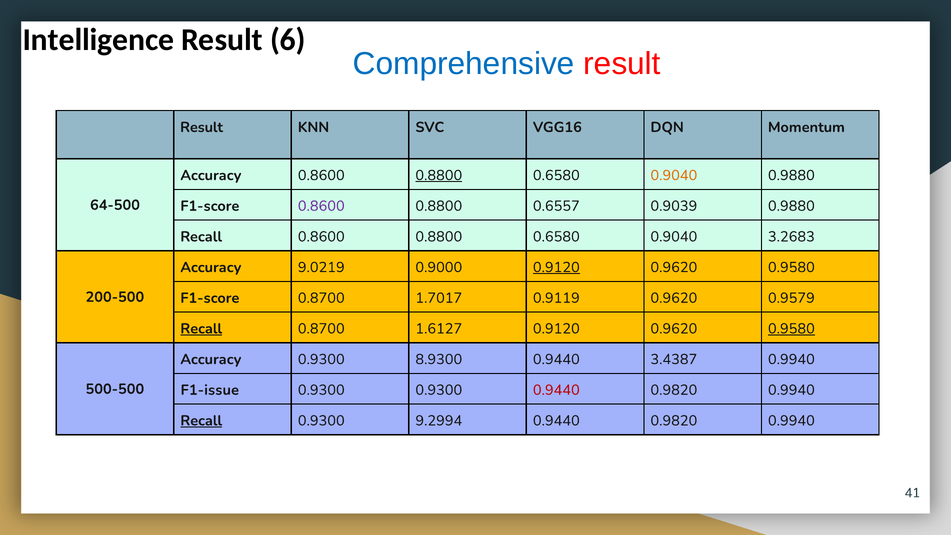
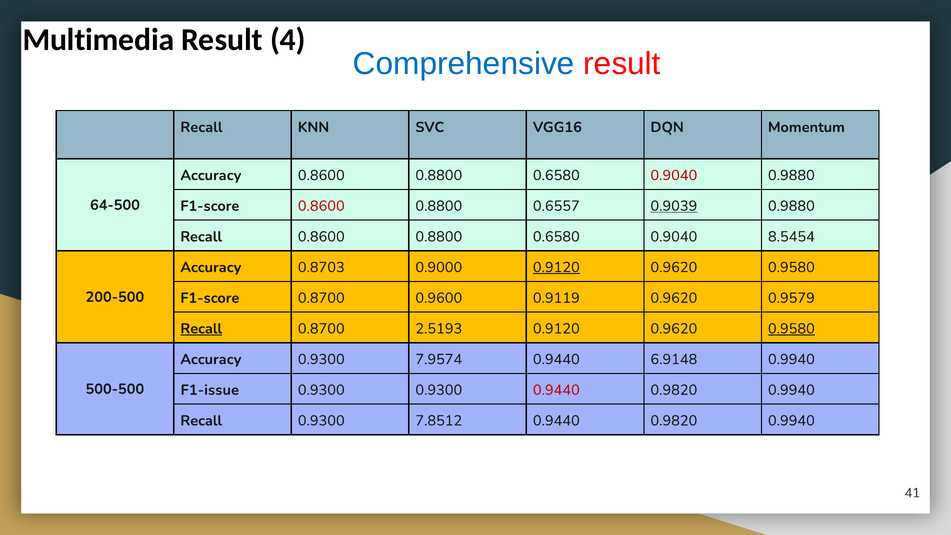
Intelligence: Intelligence -> Multimedia (98, 40)
6: 6 -> 4 (288, 40)
Result: Result -> Recall (201, 127)
0.8800 underline: present -> none (439, 175)
0.9040 colour: orange -> red (674, 175)
0.8600 colour: purple -> red (321, 206)
0.9039 underline: none -> present (674, 206)
3.2683: 3.2683 -> 8.5454 (791, 237)
9.0219: 9.0219 -> 0.8703 (321, 267)
1.7017: 1.7017 -> 0.9600 (439, 298)
1.6127: 1.6127 -> 2.5193 (439, 329)
8.9300: 8.9300 -> 7.9574 (439, 359)
3.4387: 3.4387 -> 6.9148 (674, 359)
Recall underline: present -> none (201, 421)
9.2994: 9.2994 -> 7.8512 (439, 421)
